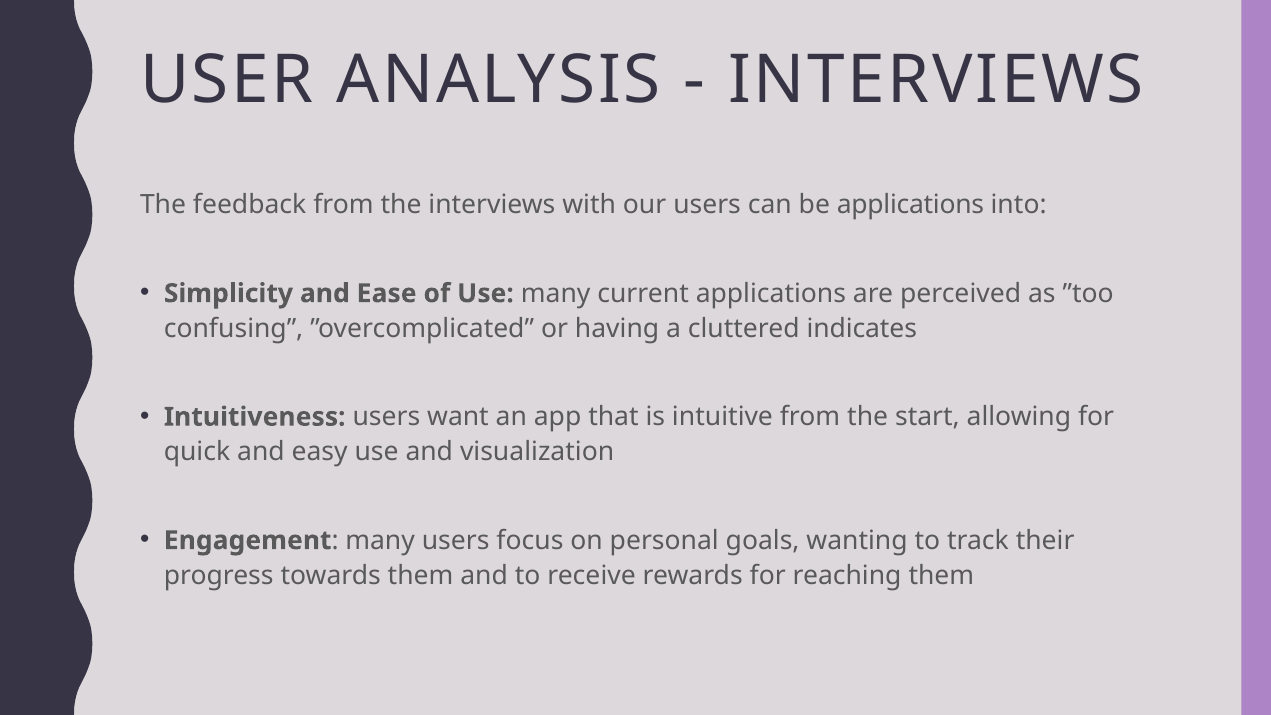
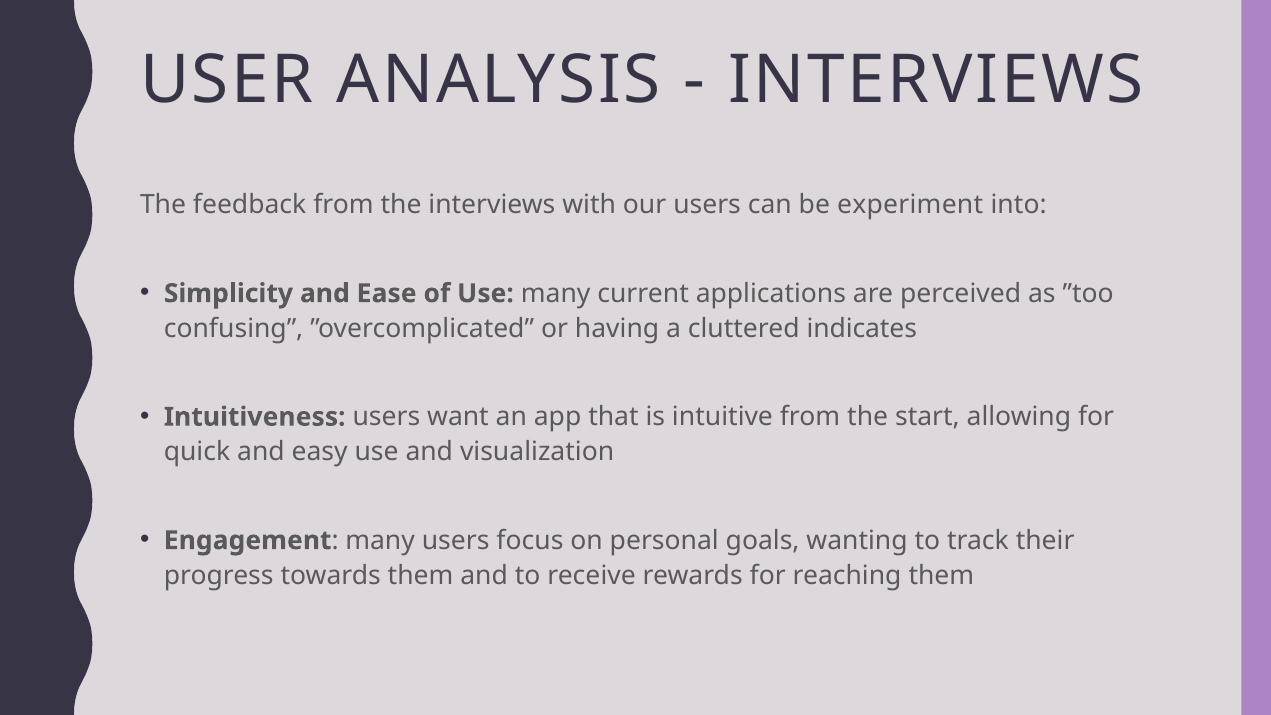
be applications: applications -> experiment (910, 205)
